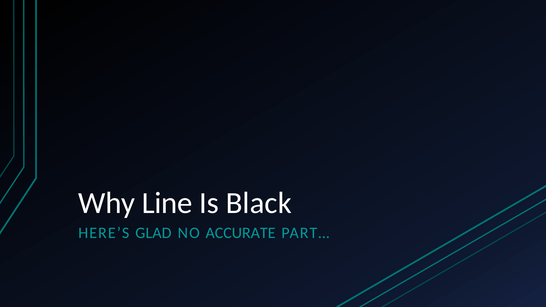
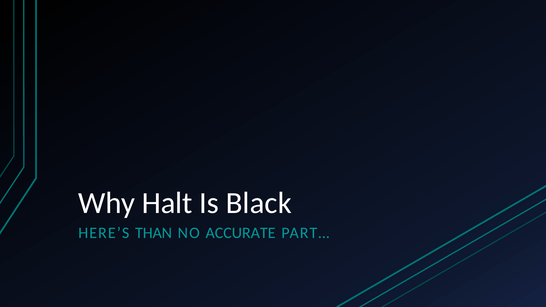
Line: Line -> Halt (167, 203)
GLAD: GLAD -> THAN (154, 233)
